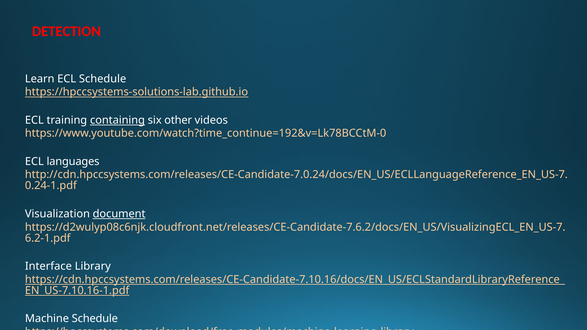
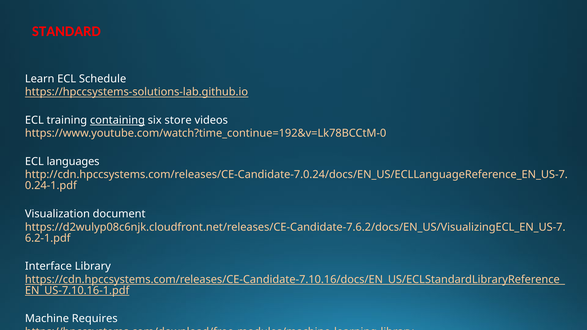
DETECTION: DETECTION -> STANDARD (66, 31)
other: other -> store (178, 120)
document underline: present -> none (119, 214)
Machine Schedule: Schedule -> Requires (95, 319)
